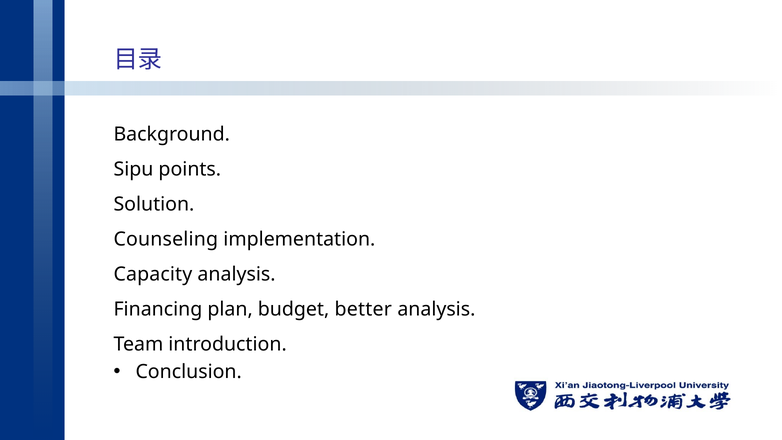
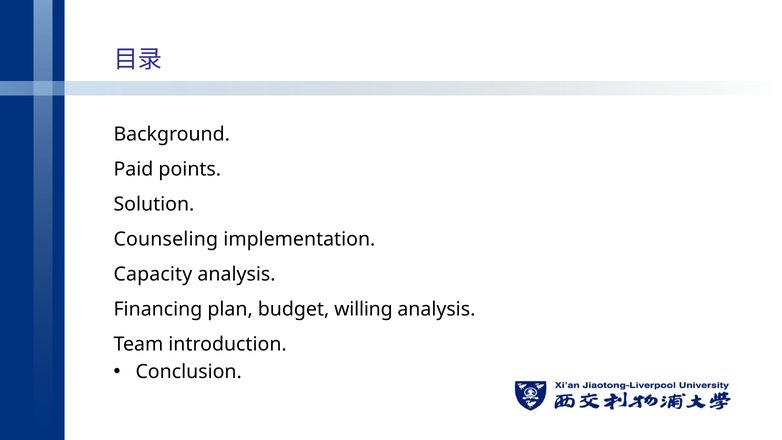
Sipu: Sipu -> Paid (133, 169)
better: better -> willing (363, 309)
